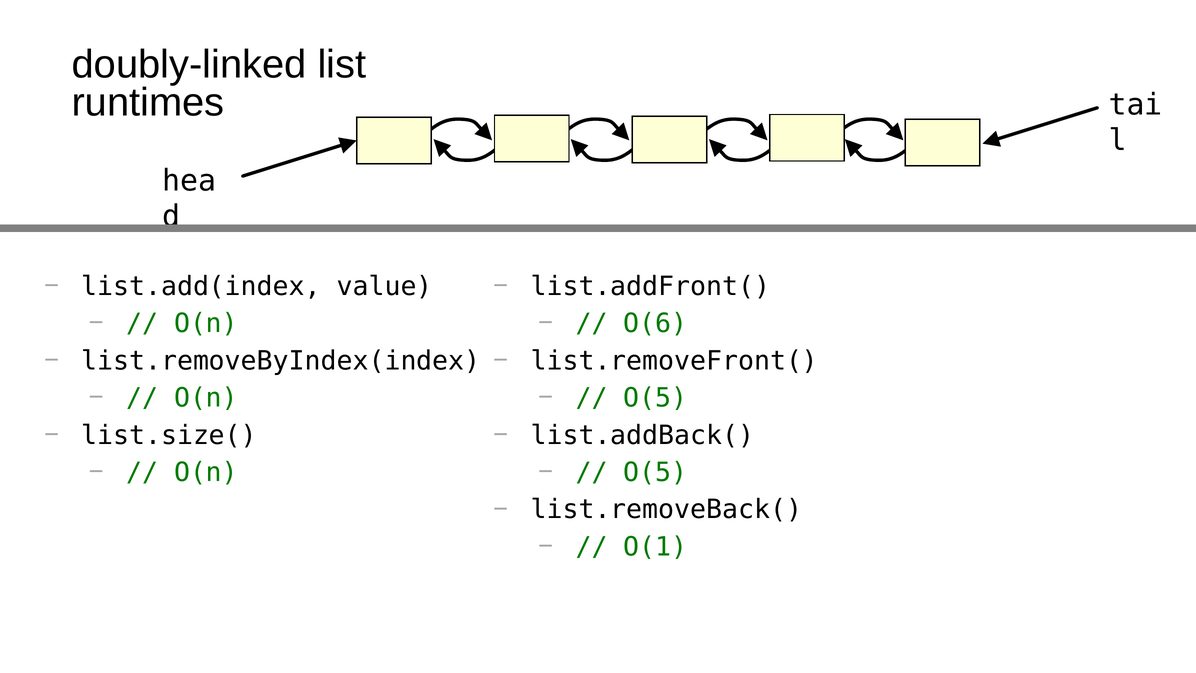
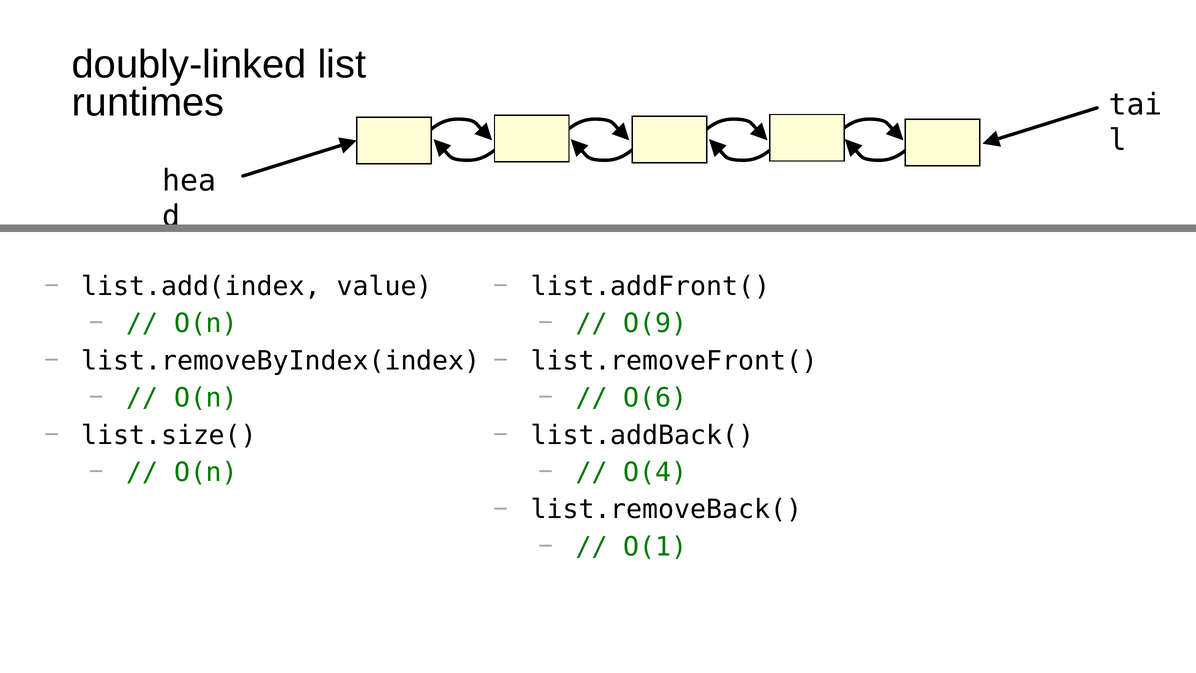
O(6: O(6 -> O(9 (655, 324)
O(5: O(5 -> O(6 (655, 398)
O(5: O(5 -> O(4 (655, 472)
